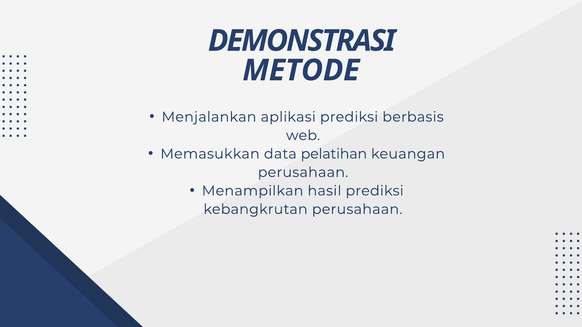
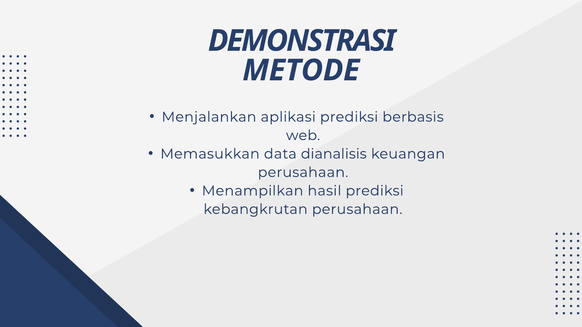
pelatihan: pelatihan -> dianalisis (334, 154)
